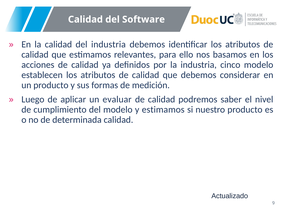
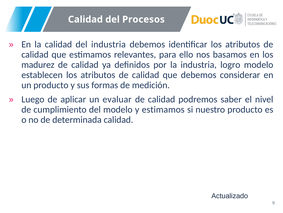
Software: Software -> Procesos (143, 19)
acciones: acciones -> madurez (38, 65)
cinco: cinco -> logro (230, 65)
